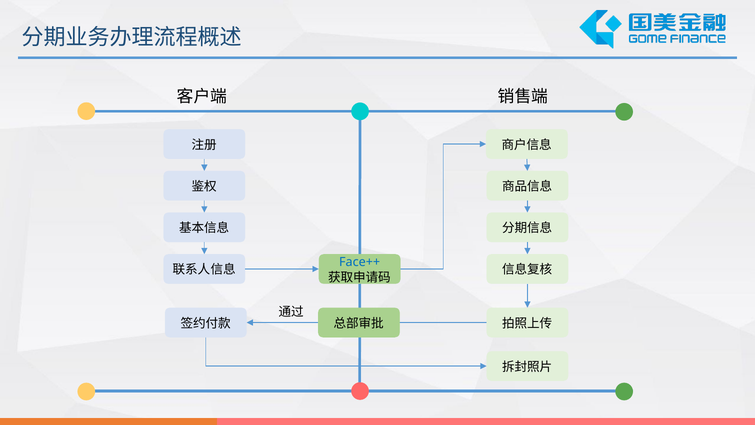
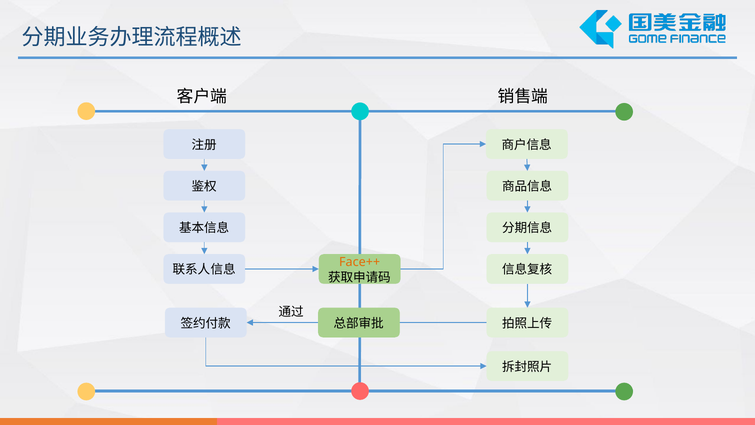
Face++ colour: blue -> orange (360, 262)
